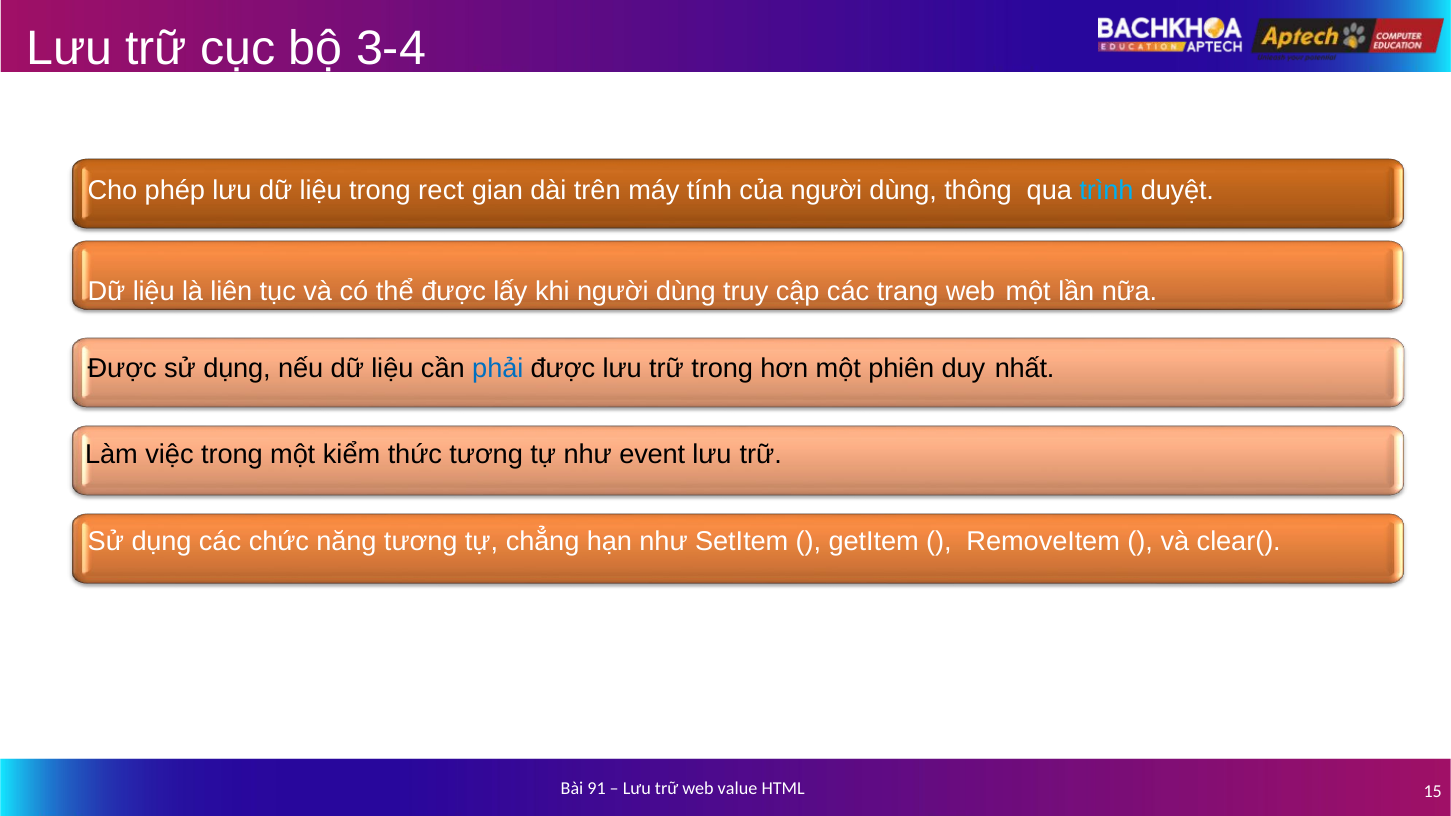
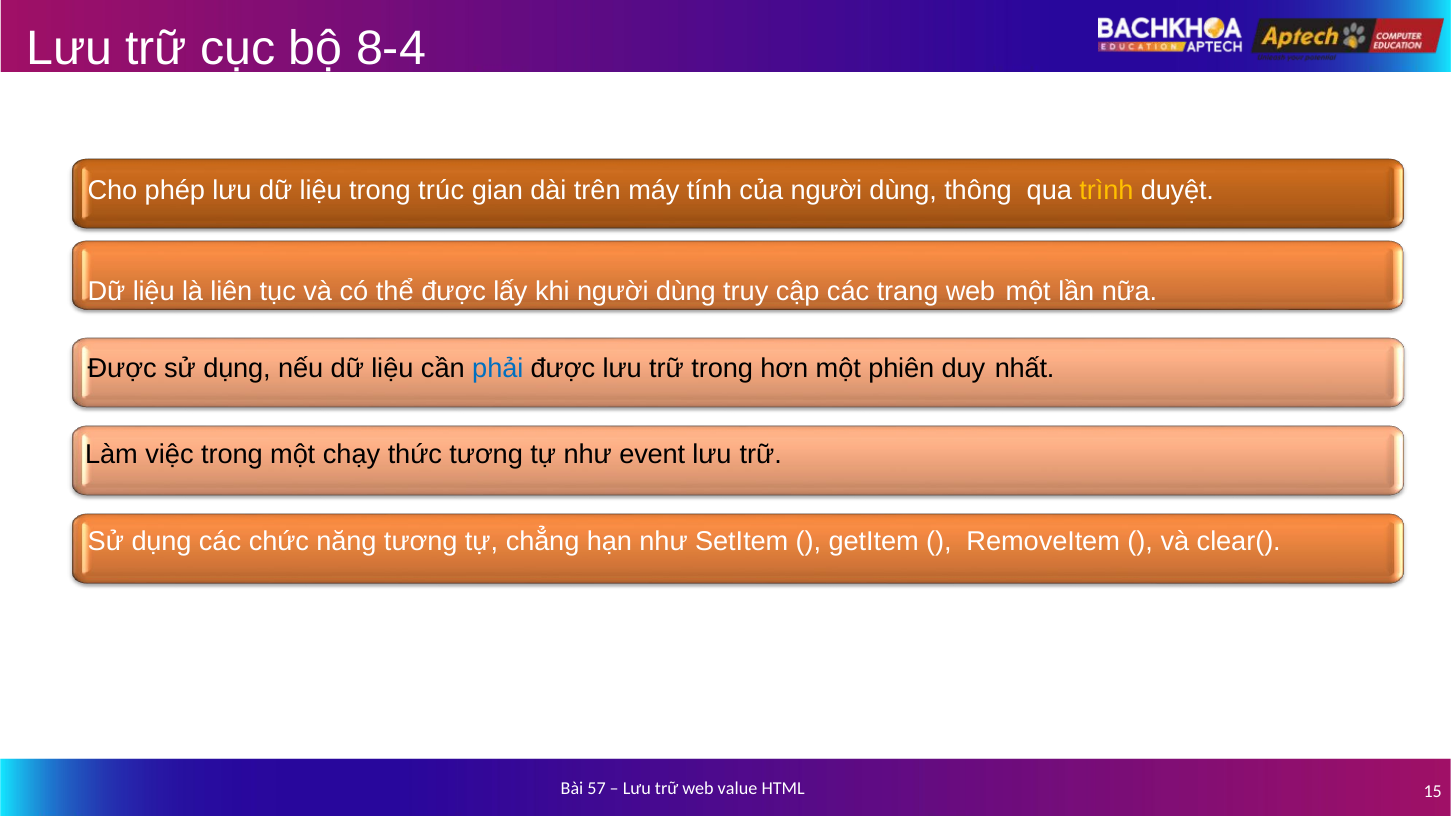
3-4: 3-4 -> 8-4 (391, 49)
rect: rect -> trúc (441, 191)
trình colour: light blue -> yellow (1106, 191)
kiểm: kiểm -> chạy (352, 455)
91: 91 -> 57 (597, 789)
